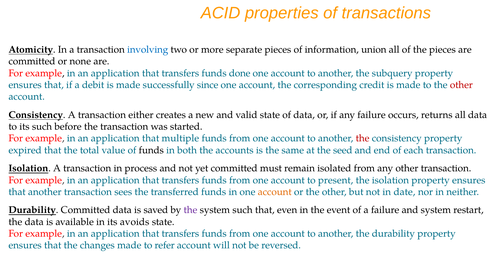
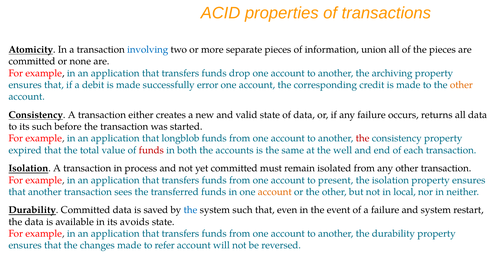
done: done -> drop (240, 73)
subquery: subquery -> archiving (392, 73)
since: since -> error (208, 85)
other colour: red -> orange (461, 85)
multiple: multiple -> longblob (180, 138)
funds colour: black -> red (151, 150)
seed: seed -> well (343, 150)
date: date -> local (405, 192)
the colour: purple -> blue (190, 210)
